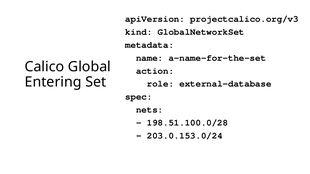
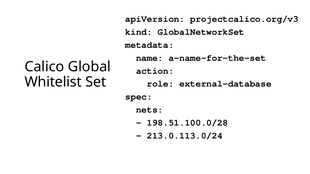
Entering: Entering -> Whitelist (53, 82)
203.0.153.0/24: 203.0.153.0/24 -> 213.0.113.0/24 (185, 136)
